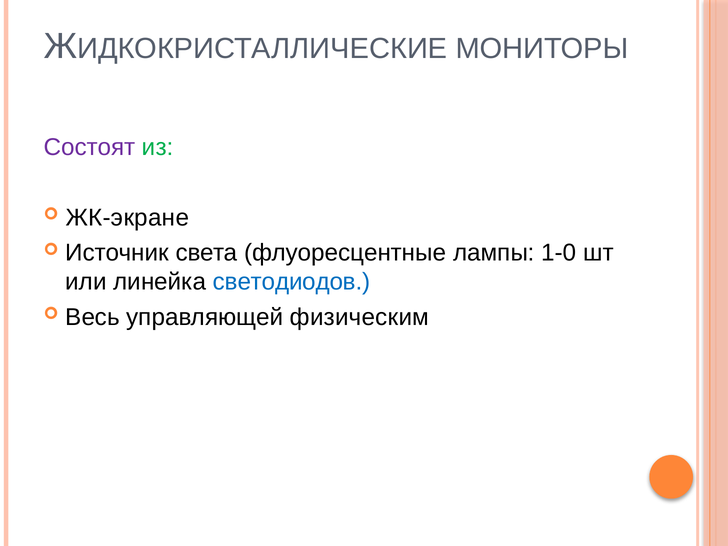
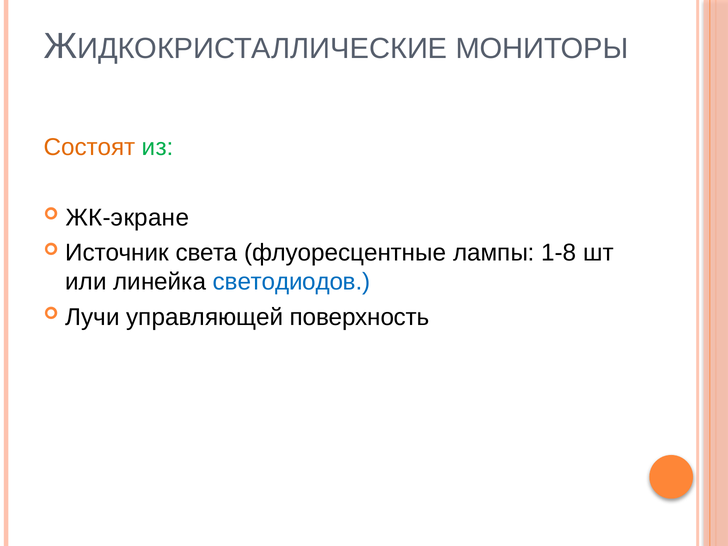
Состоят colour: purple -> orange (89, 147)
1-0: 1-0 -> 1-8 (559, 253)
Весь: Весь -> Лучи (92, 317)
физическим: физическим -> поверхность (360, 317)
